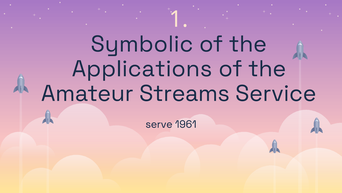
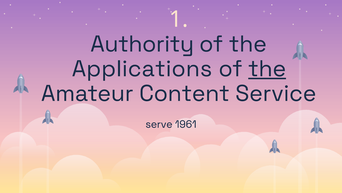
Symbolic: Symbolic -> Authority (142, 44)
the underline: none -> present (267, 68)
Streams: Streams -> Content (184, 93)
